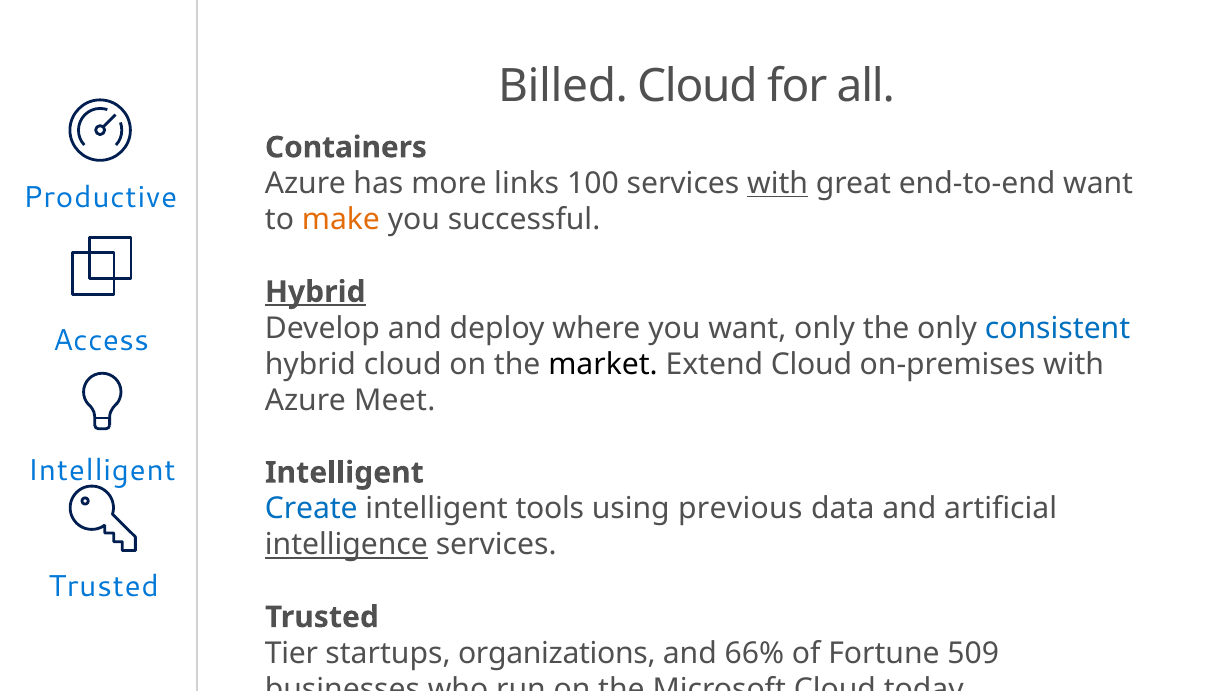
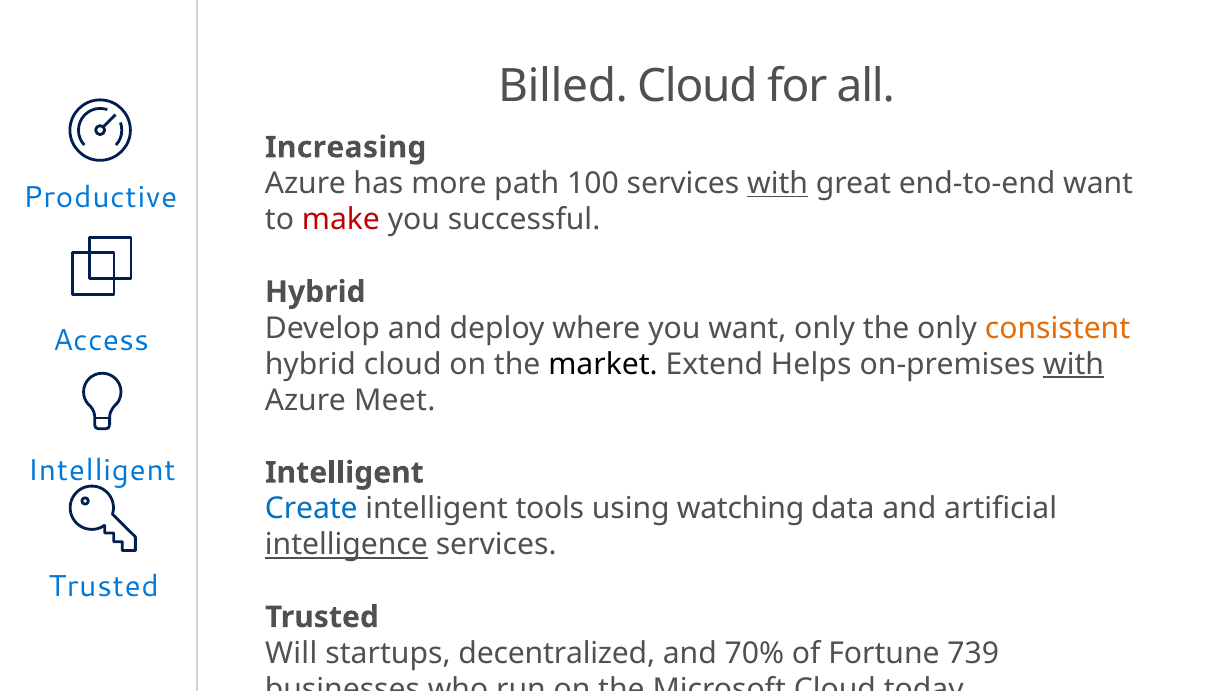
Containers: Containers -> Increasing (346, 147)
links: links -> path (527, 184)
make colour: orange -> red (341, 220)
Hybrid underline: present -> none (315, 292)
consistent colour: blue -> orange (1058, 328)
Extend Cloud: Cloud -> Helps (811, 364)
with underline: none -> present (1074, 364)
previous: previous -> watching (741, 509)
Tier: Tier -> Will (291, 654)
organizations: organizations -> decentralized (557, 654)
66%: 66% -> 70% (754, 654)
509: 509 -> 739 (973, 654)
